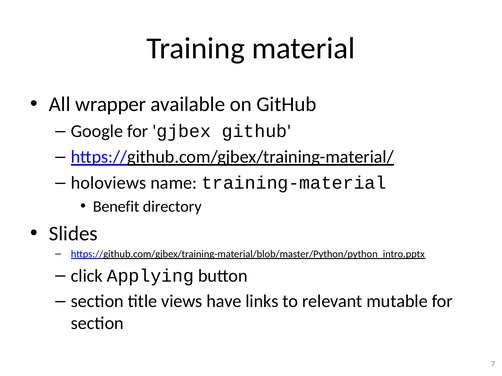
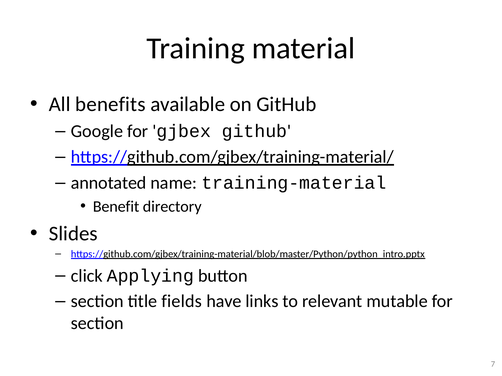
wrapper: wrapper -> benefits (110, 104)
holoviews: holoviews -> annotated (109, 183)
views: views -> fields (182, 302)
